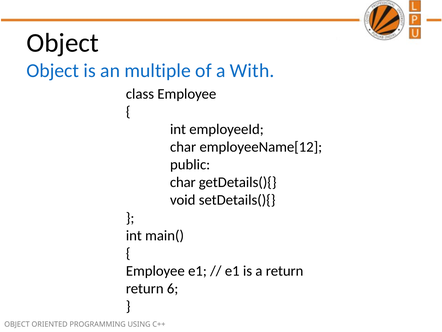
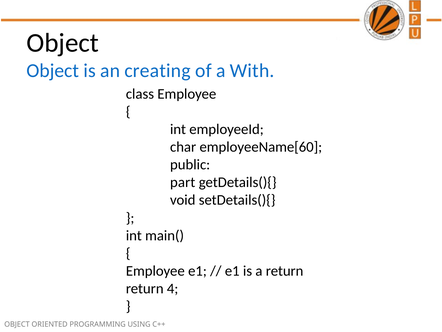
multiple: multiple -> creating (158, 71)
employeeName[12: employeeName[12 -> employeeName[60 (261, 147)
char: char -> part (183, 182)
6: 6 -> 4 (173, 288)
